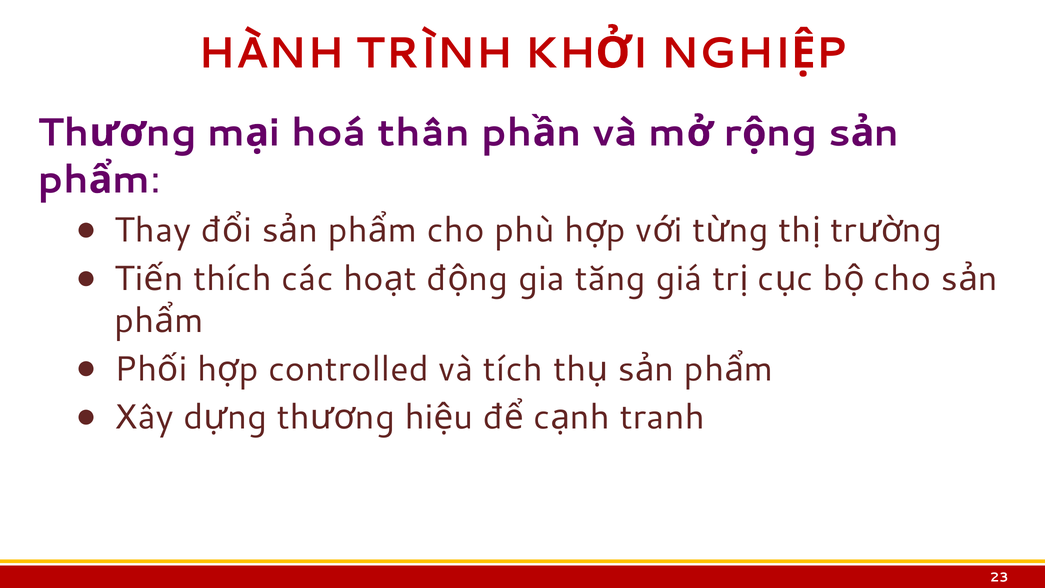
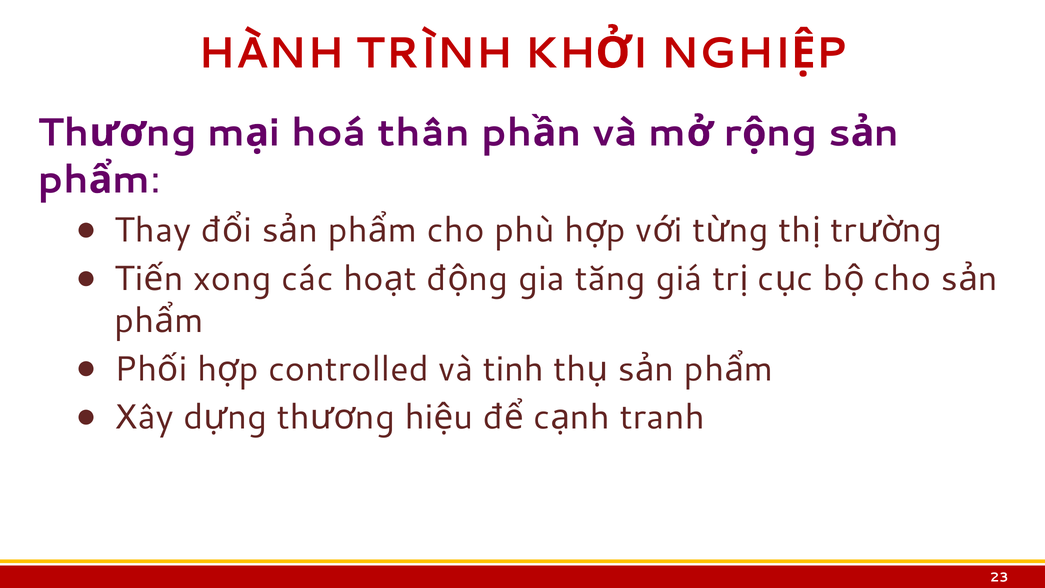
thích: thích -> xong (232, 279)
tích: tích -> tinh (513, 369)
